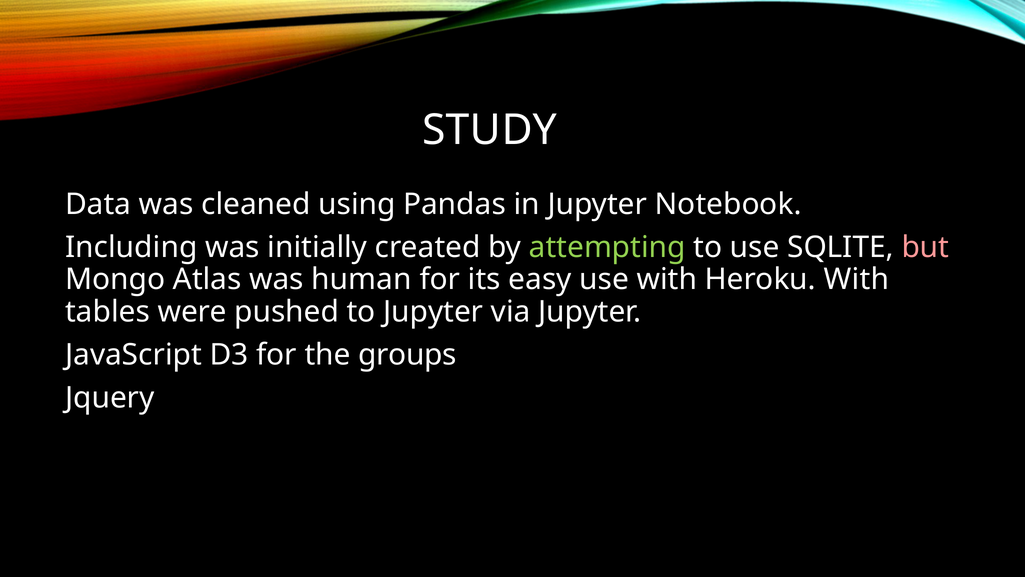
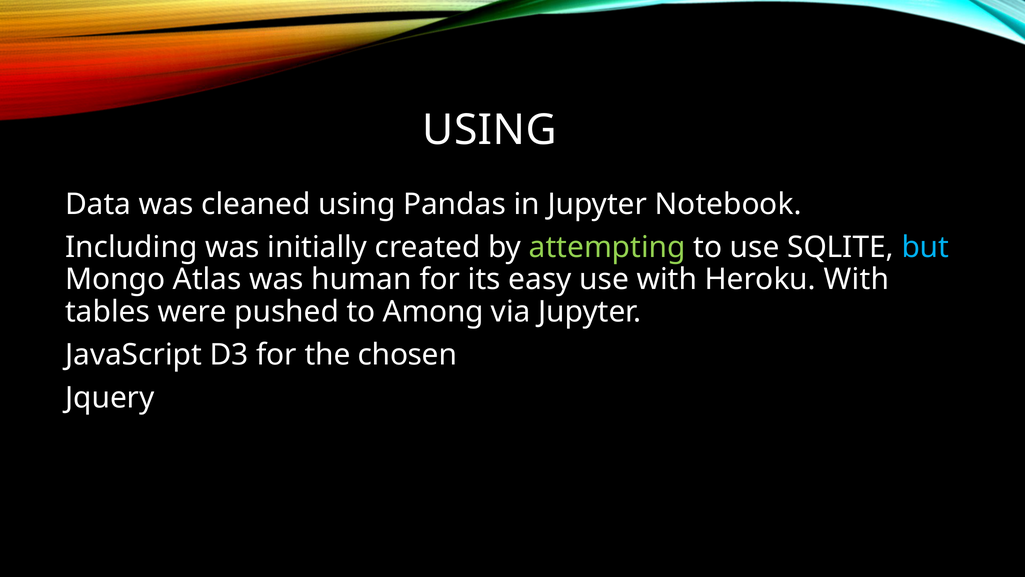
STUDY: STUDY -> USING (490, 130)
but colour: pink -> light blue (925, 247)
to Jupyter: Jupyter -> Among (433, 312)
groups: groups -> chosen (407, 354)
